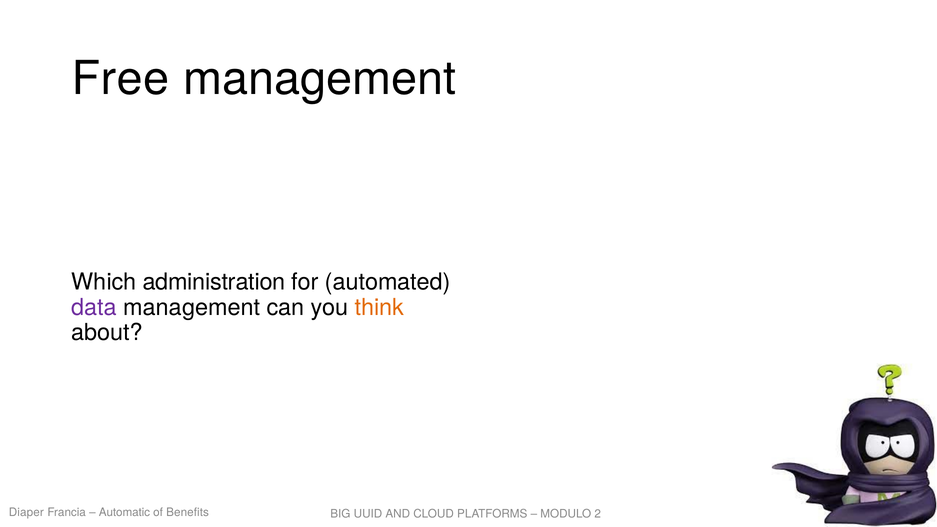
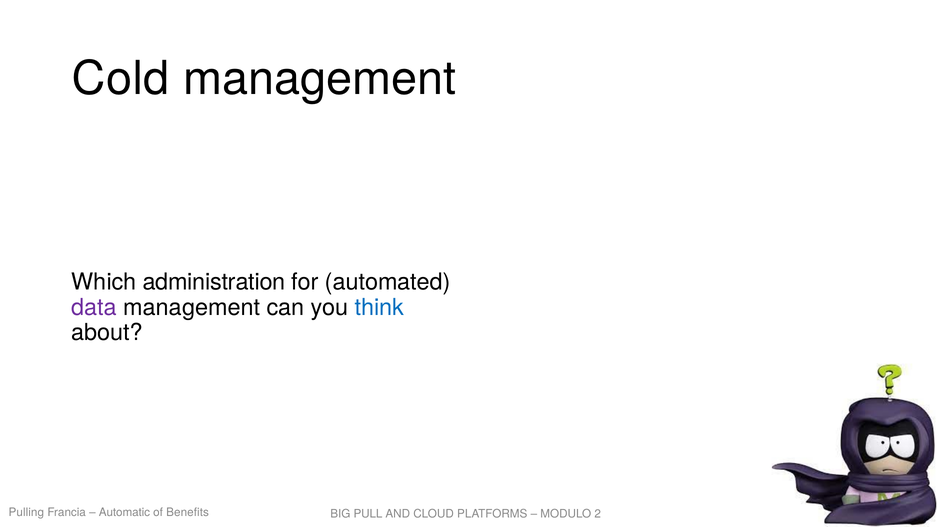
Free: Free -> Cold (121, 79)
think colour: orange -> blue (379, 307)
Diaper: Diaper -> Pulling (26, 512)
UUID: UUID -> PULL (368, 514)
